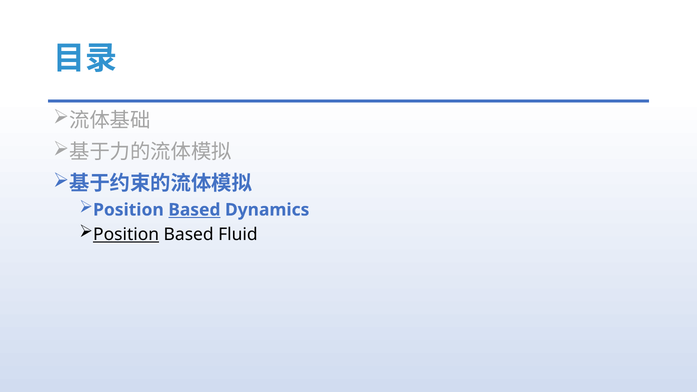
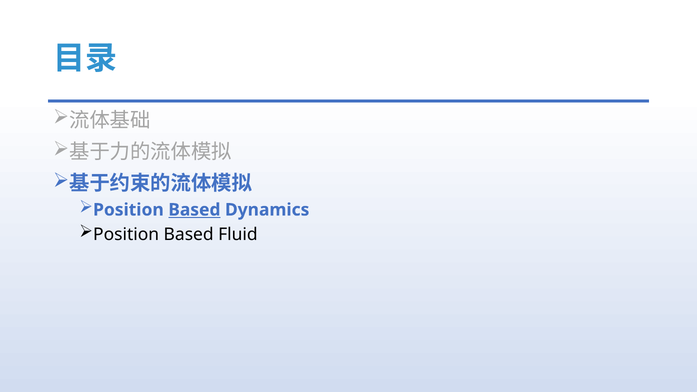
Position underline: present -> none (126, 234)
